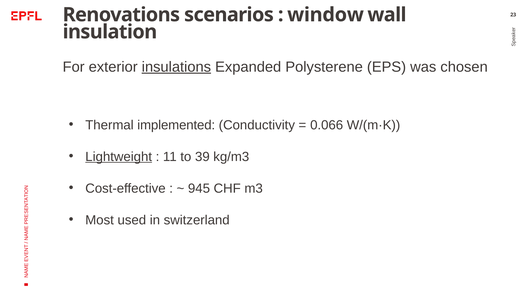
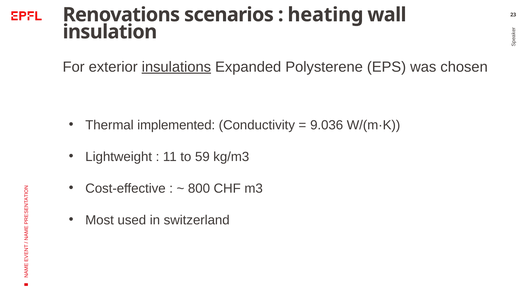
window: window -> heating (325, 15)
0.066: 0.066 -> 9.036 (327, 125)
Lightweight underline: present -> none (119, 157)
39: 39 -> 59 (202, 157)
945: 945 -> 800 (199, 188)
